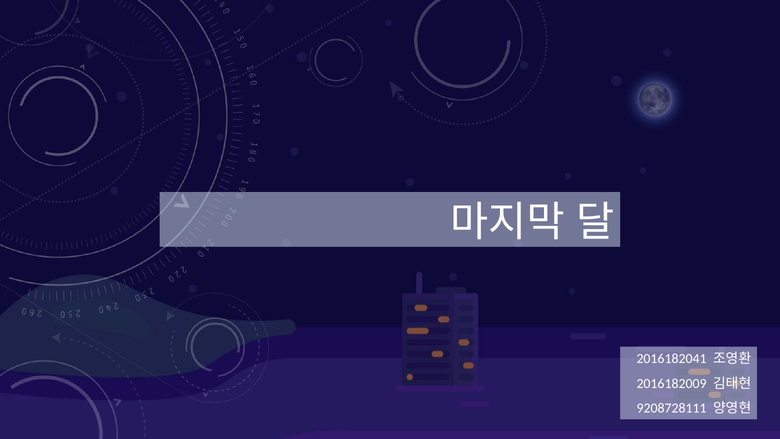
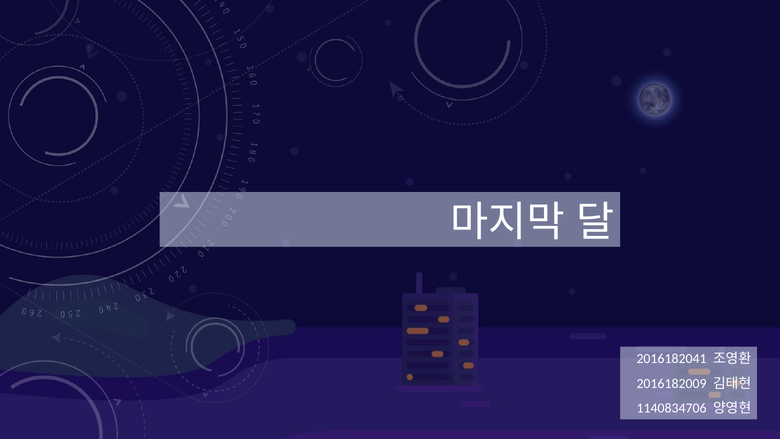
9208728111: 9208728111 -> 1140834706 (672, 408)
